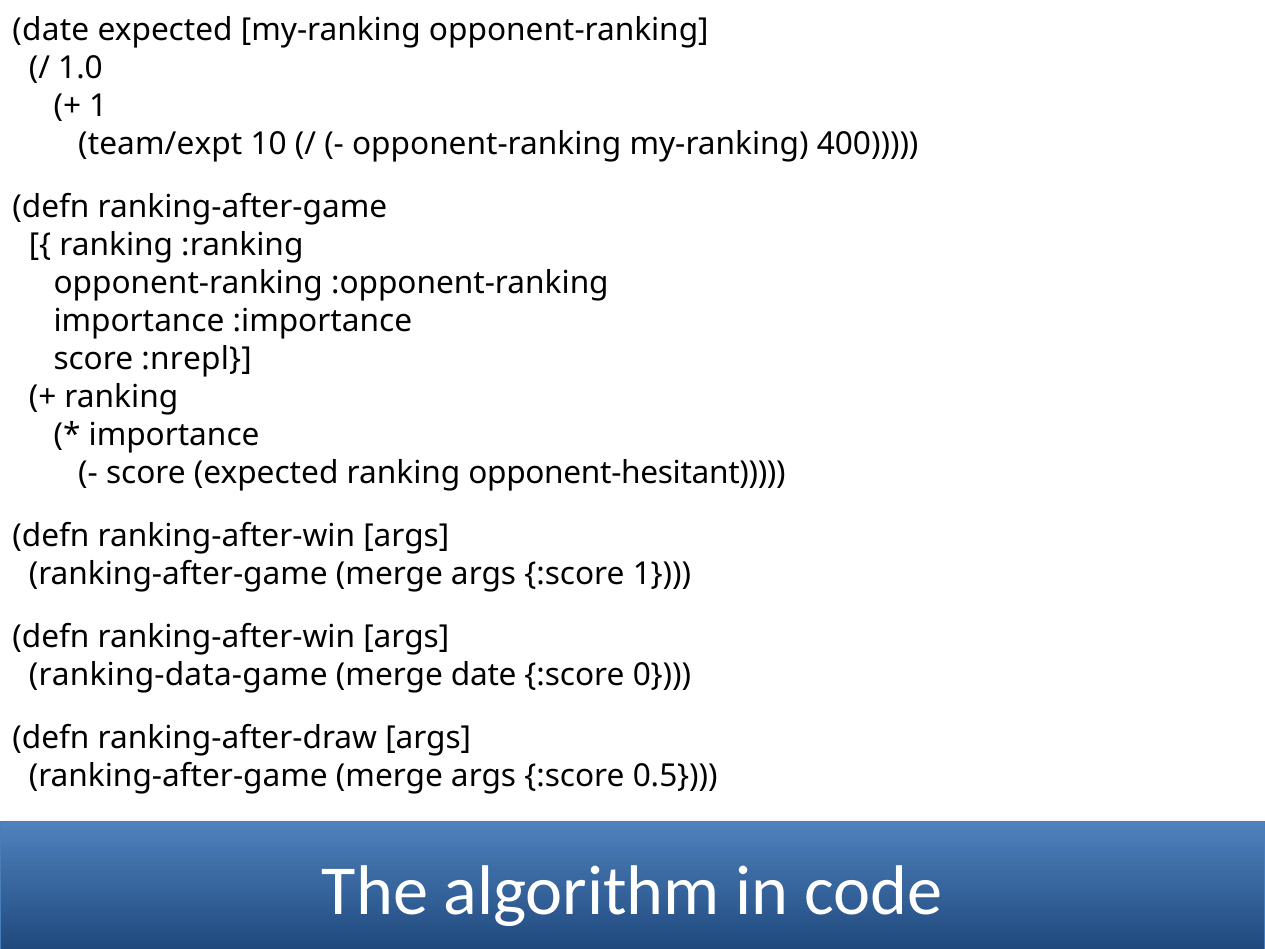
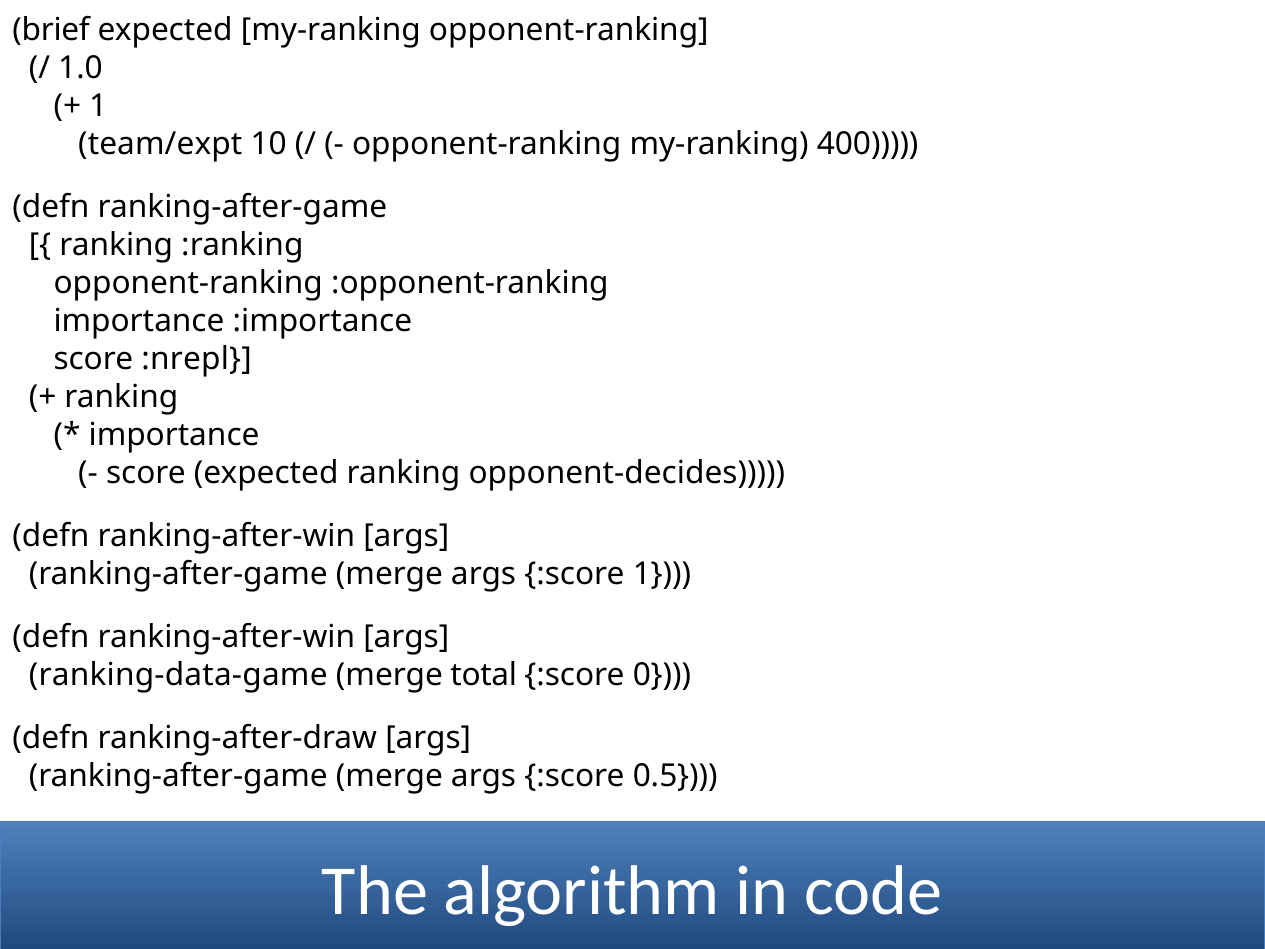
date: date -> brief (51, 30)
opponent-hesitant: opponent-hesitant -> opponent-decides (627, 473)
merge date: date -> total (484, 675)
